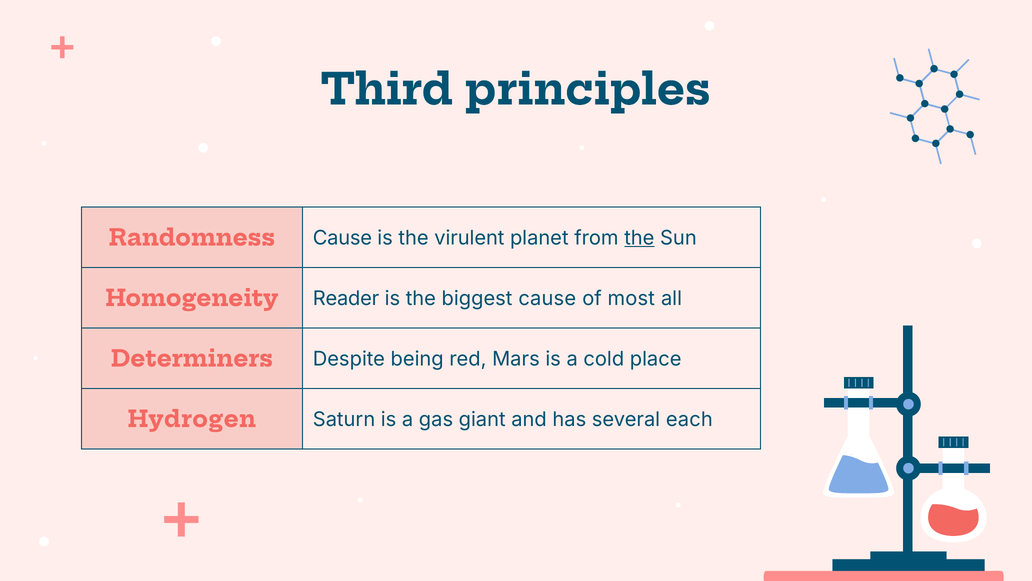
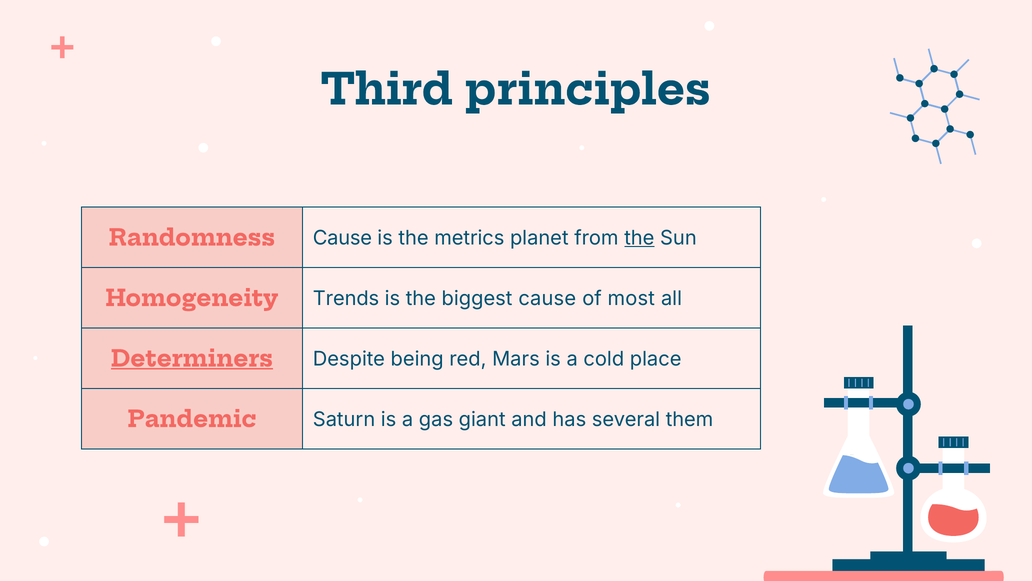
virulent: virulent -> metrics (469, 238)
Reader: Reader -> Trends (346, 298)
Determiners underline: none -> present (192, 359)
Hydrogen: Hydrogen -> Pandemic (192, 419)
each: each -> them (690, 419)
